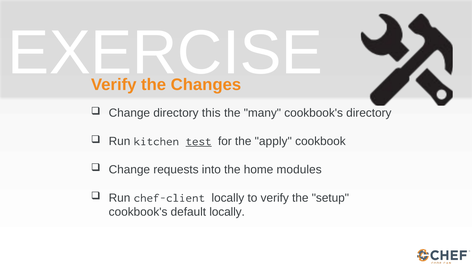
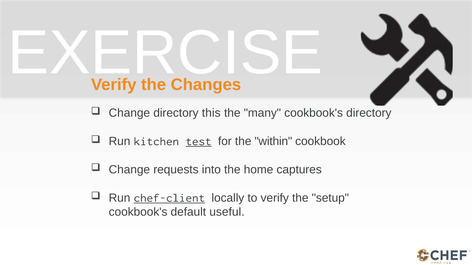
apply: apply -> within (273, 142)
modules: modules -> captures (299, 170)
chef-client underline: none -> present (169, 198)
default locally: locally -> useful (227, 212)
